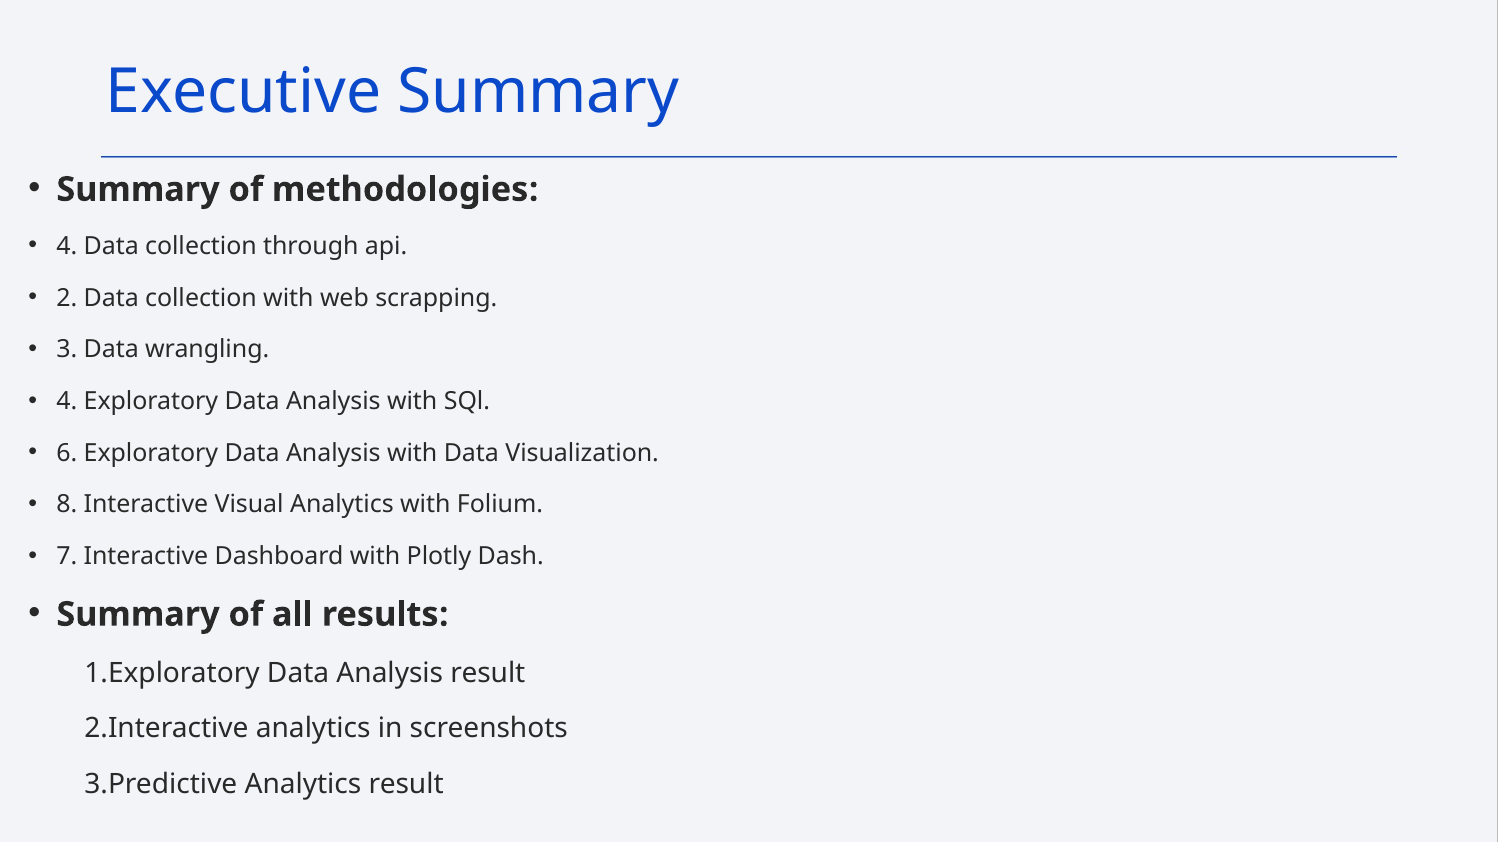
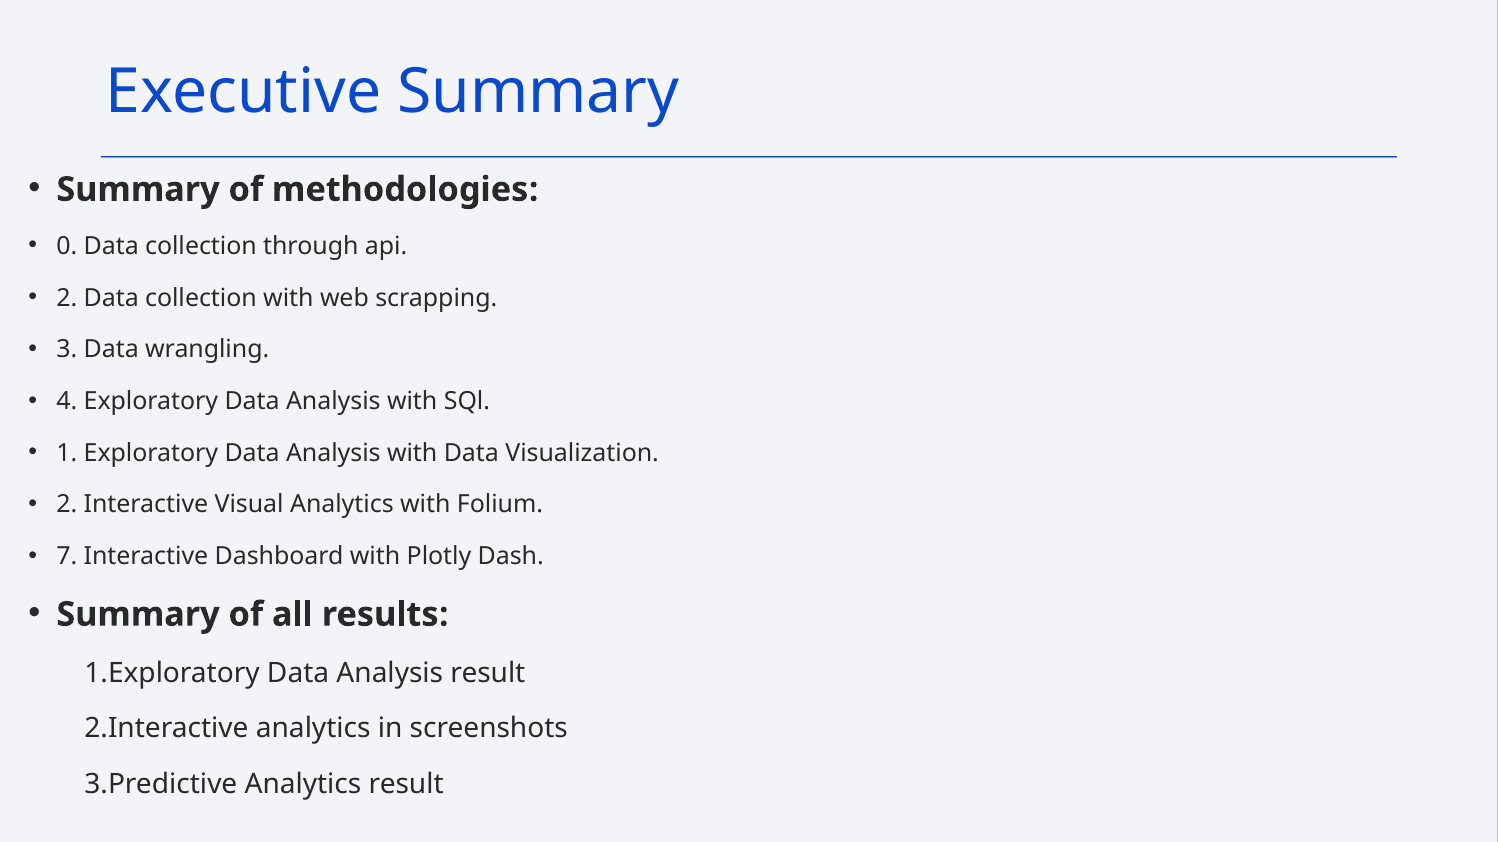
4: 4 -> 0 (67, 246)
6: 6 -> 1 (67, 453)
8: 8 -> 2 (67, 505)
